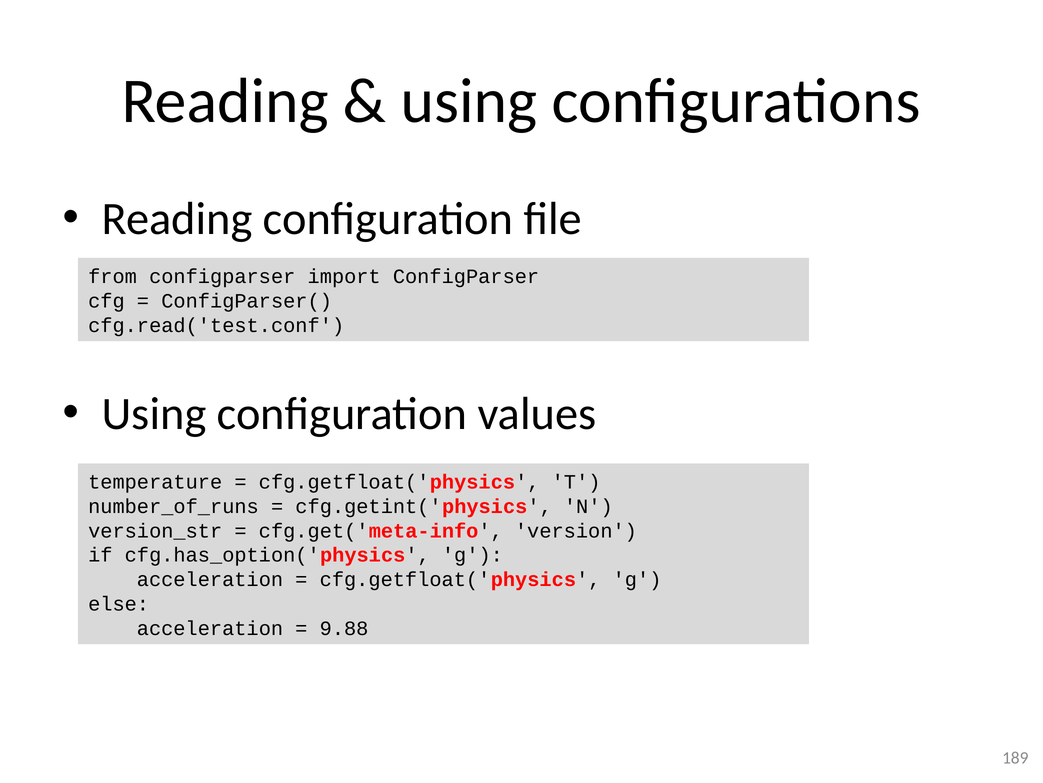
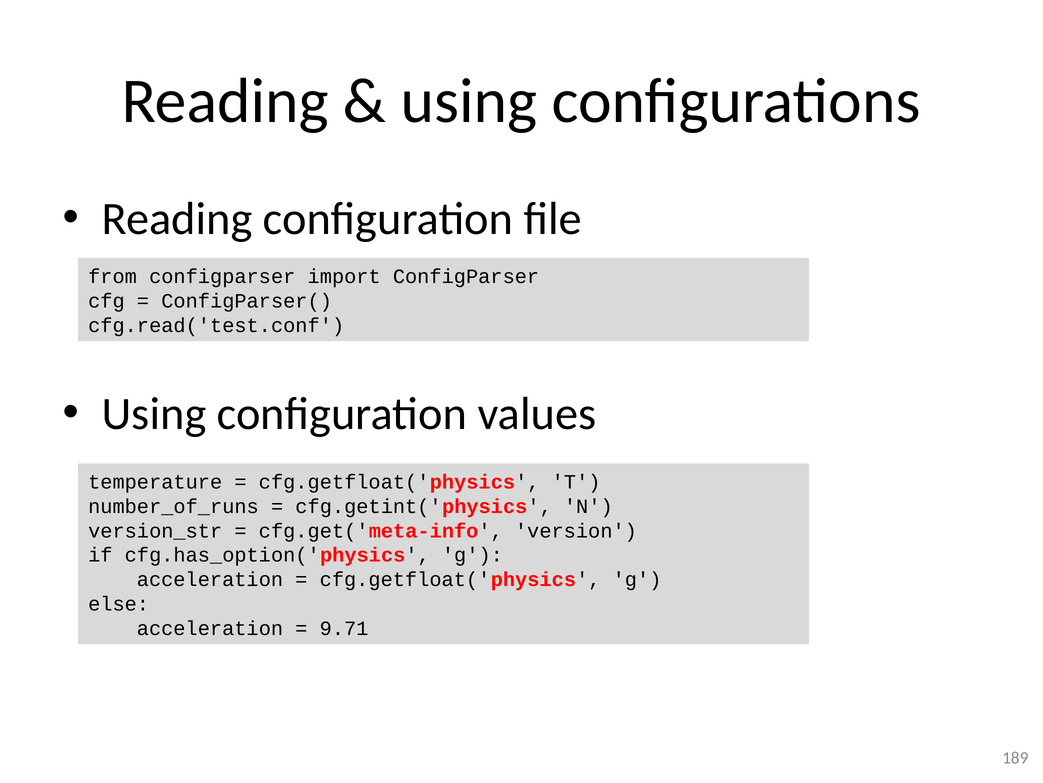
9.88: 9.88 -> 9.71 (344, 628)
